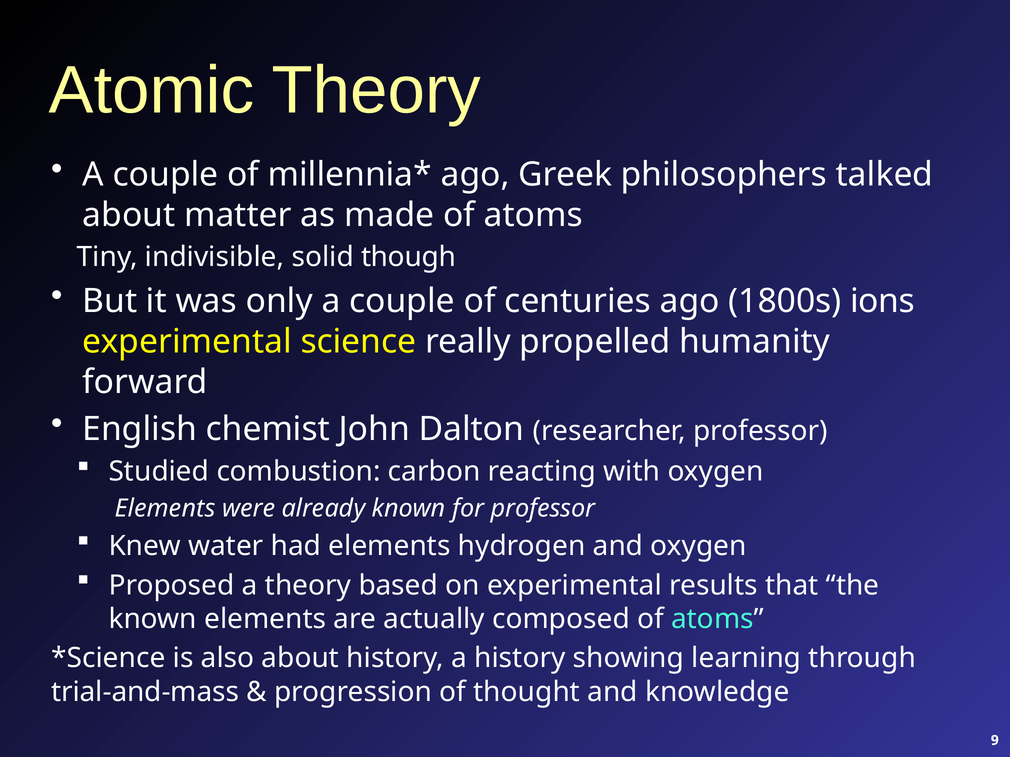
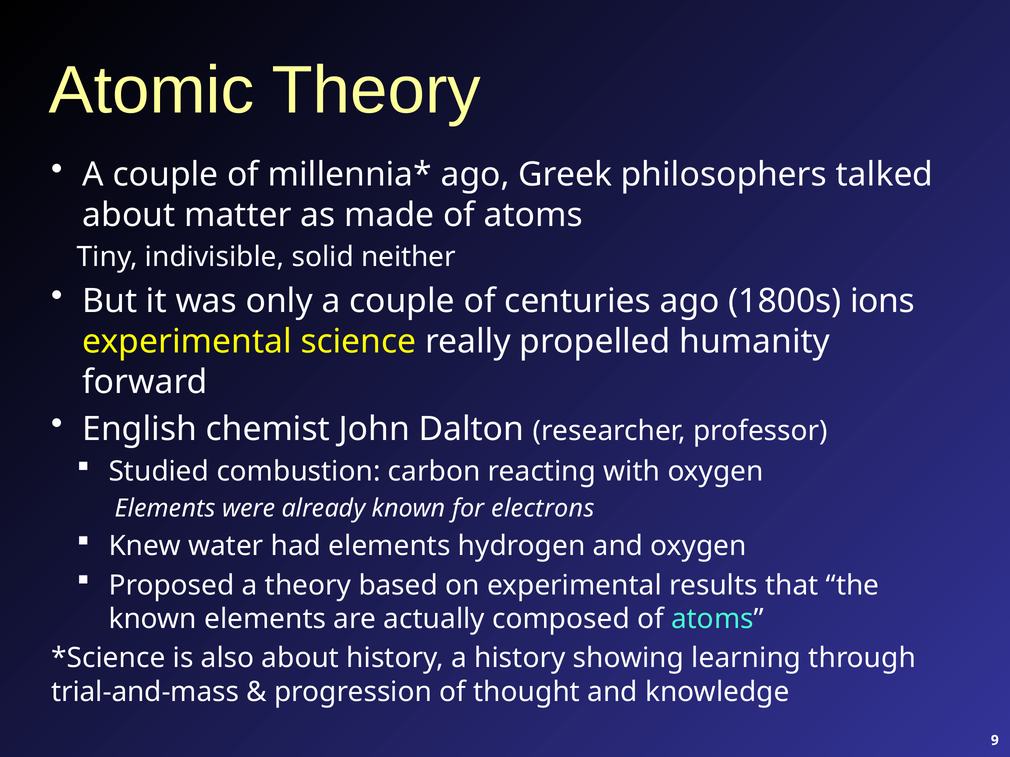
though: though -> neither (408, 257)
for professor: professor -> electrons (543, 509)
